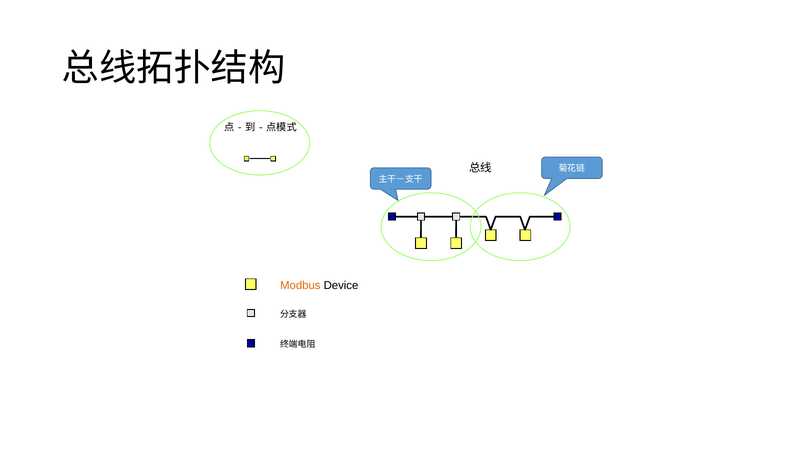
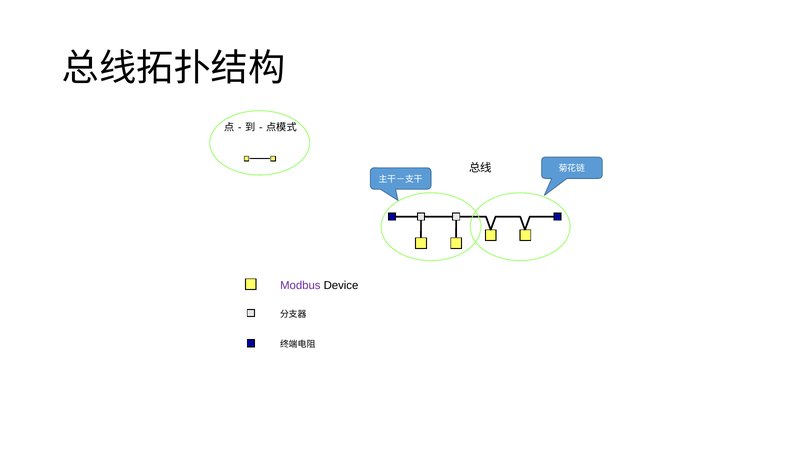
Modbus colour: orange -> purple (300, 285)
